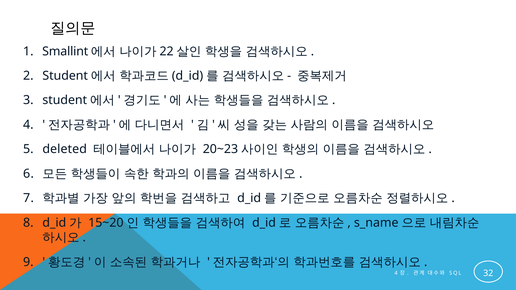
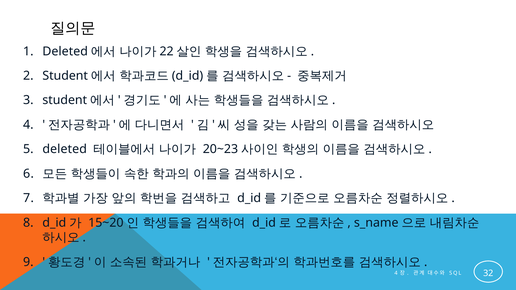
Smallint: Smallint -> Deleted (65, 51)
